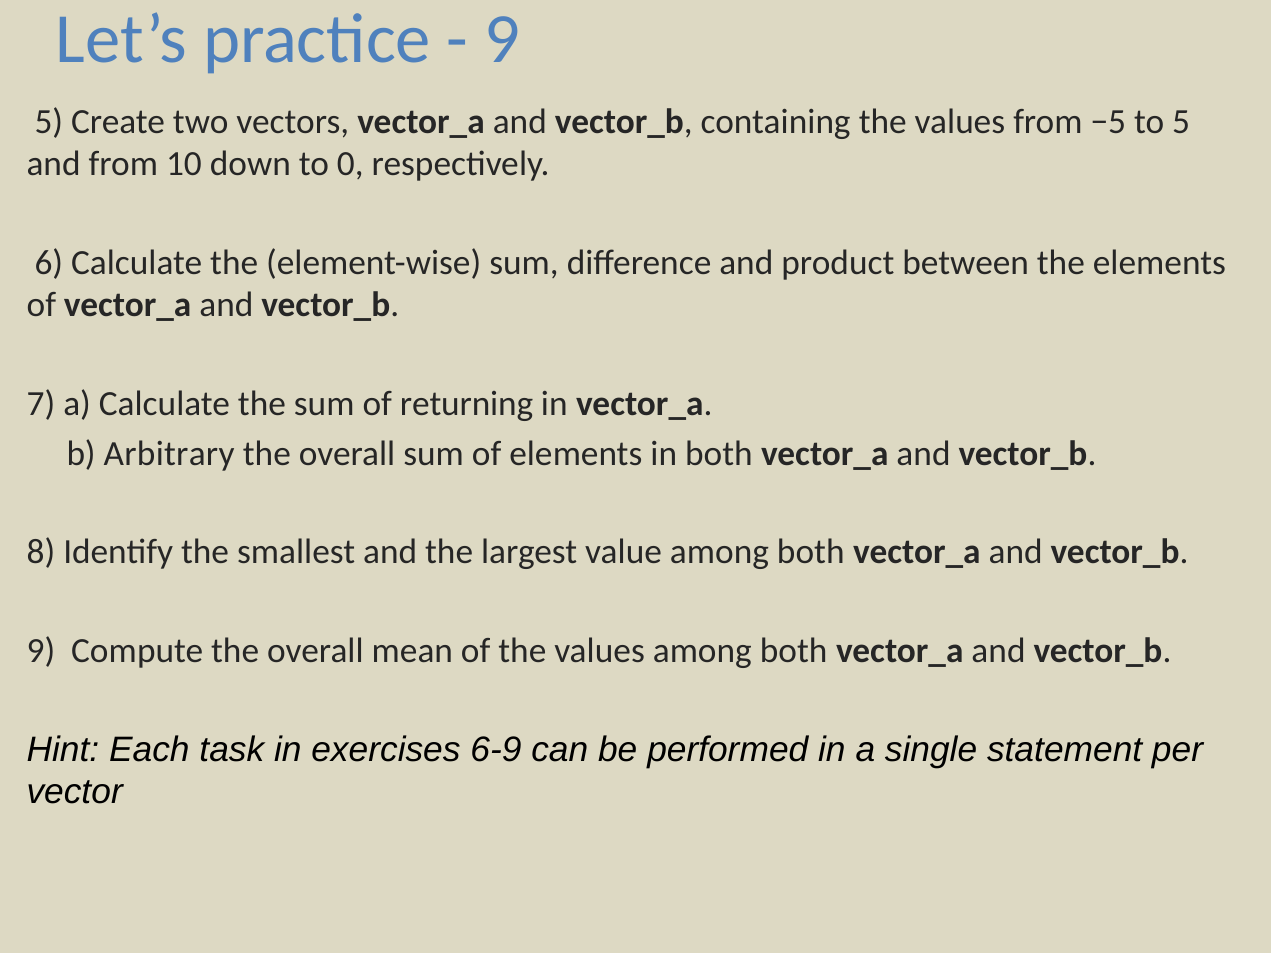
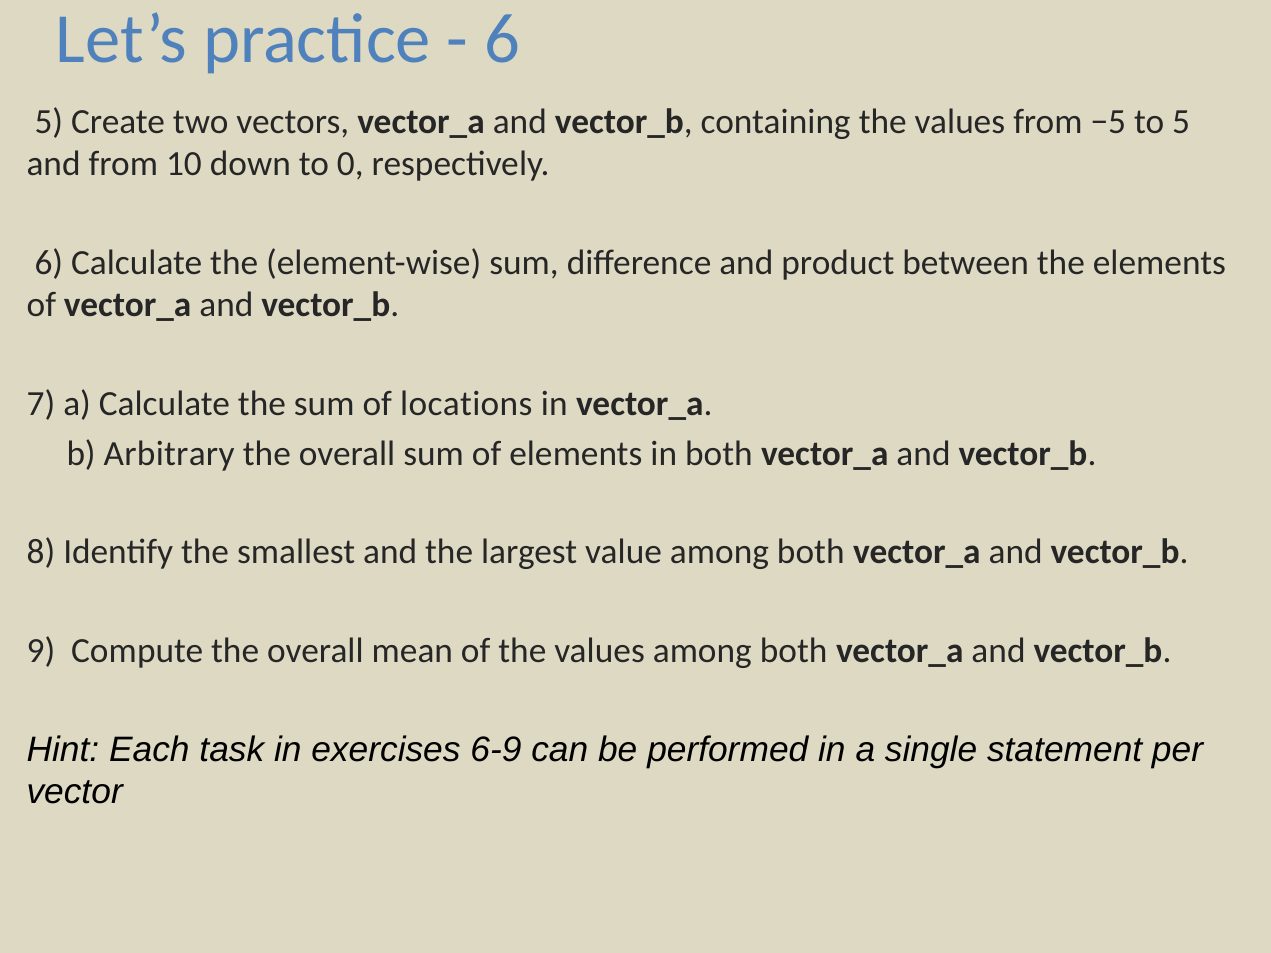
9: 9 -> 6 (502, 39)
returning: returning -> locations (466, 404)
